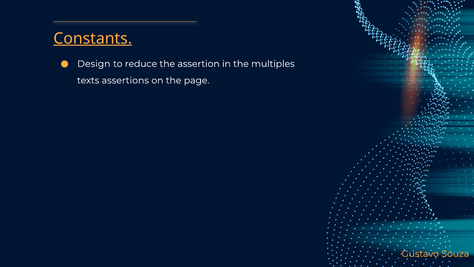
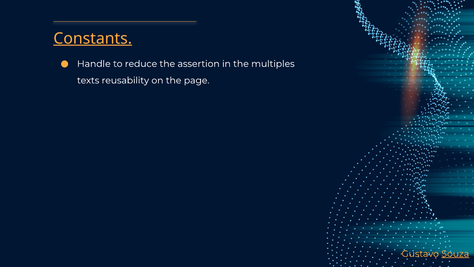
Design: Design -> Handle (94, 64)
assertions: assertions -> reusability (125, 80)
Souza underline: none -> present (455, 253)
